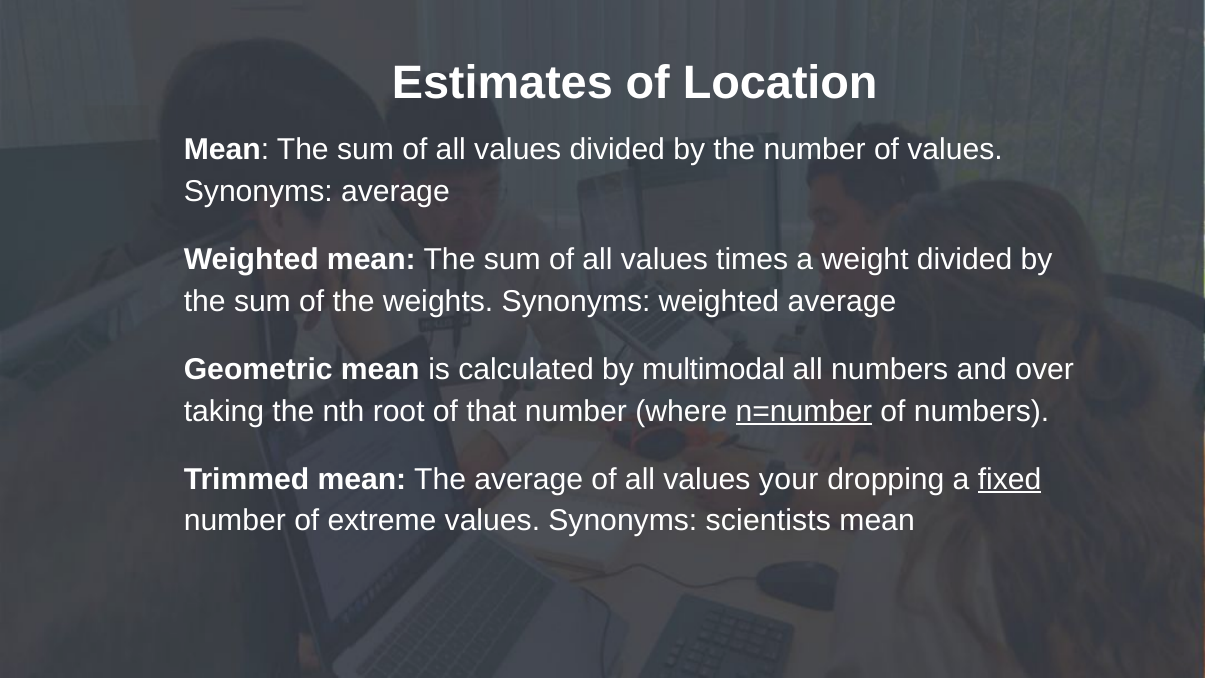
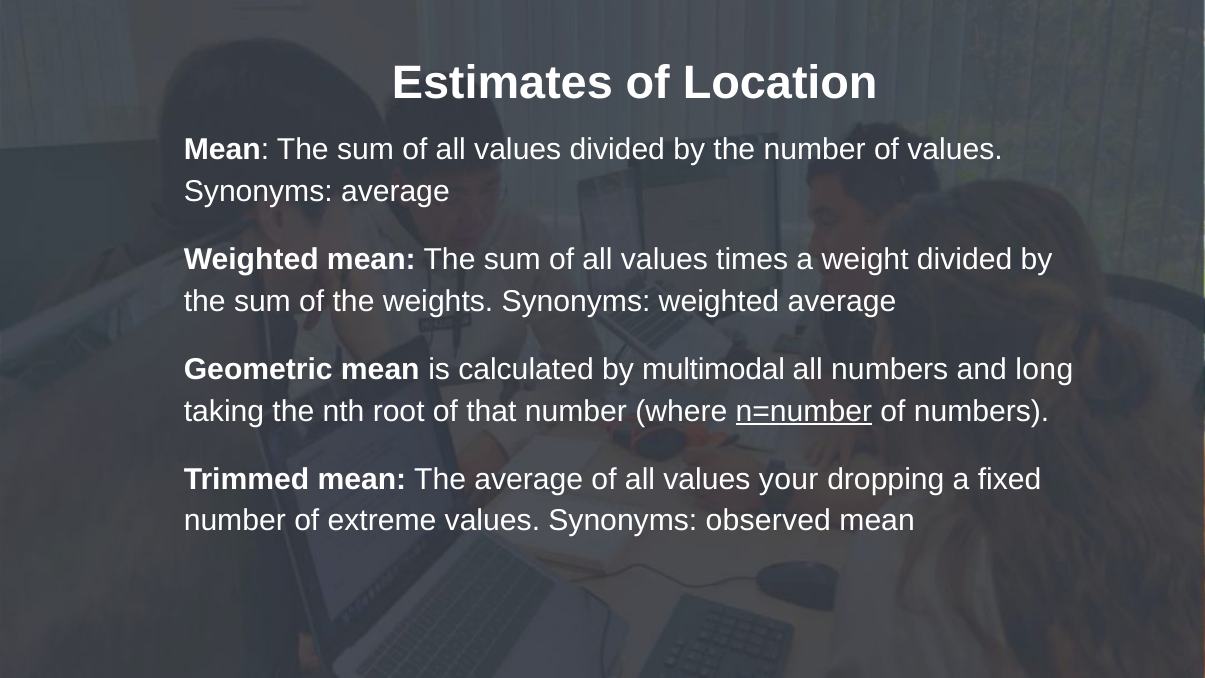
over: over -> long (1044, 369)
fixed underline: present -> none (1010, 479)
scientists: scientists -> observed (768, 521)
